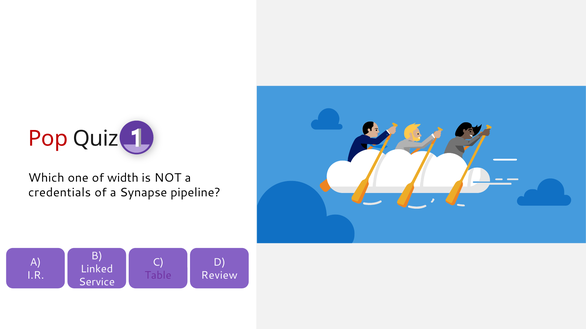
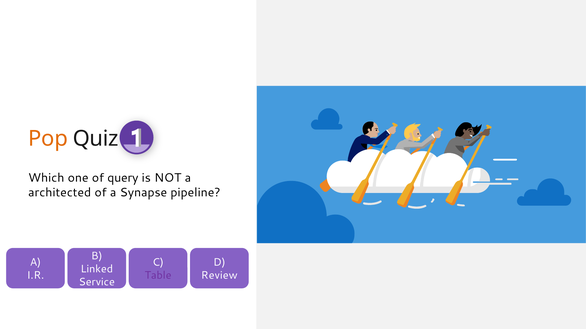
Pop colour: red -> orange (48, 139)
width: width -> query (123, 178)
credentials: credentials -> architected (60, 193)
